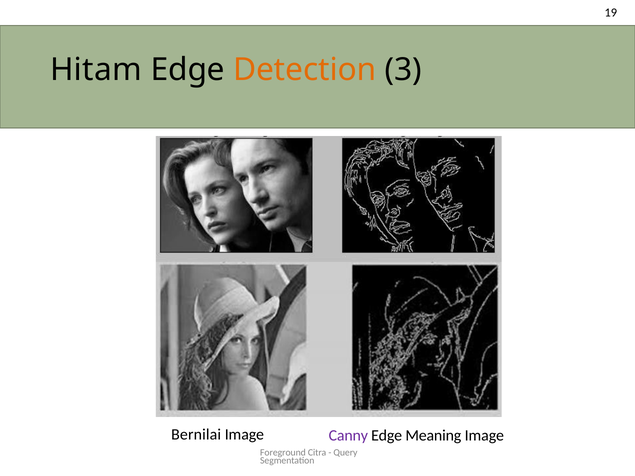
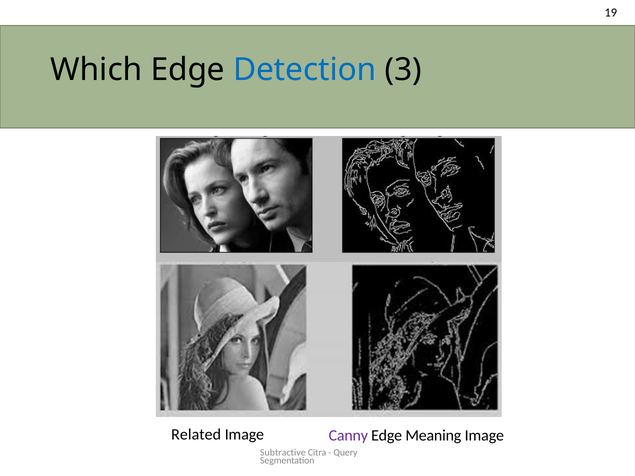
Hitam: Hitam -> Which (96, 70)
Detection colour: orange -> blue (305, 70)
Bernilai: Bernilai -> Related (196, 435)
Foreground: Foreground -> Subtractive (283, 453)
